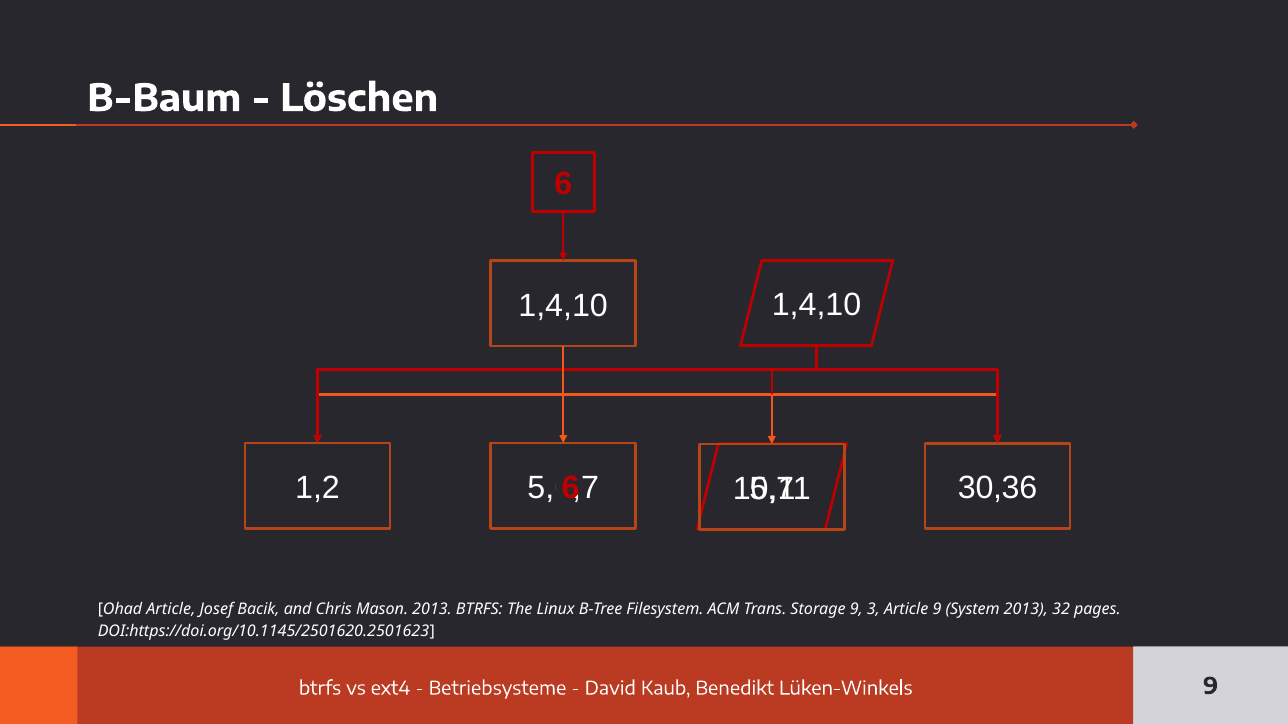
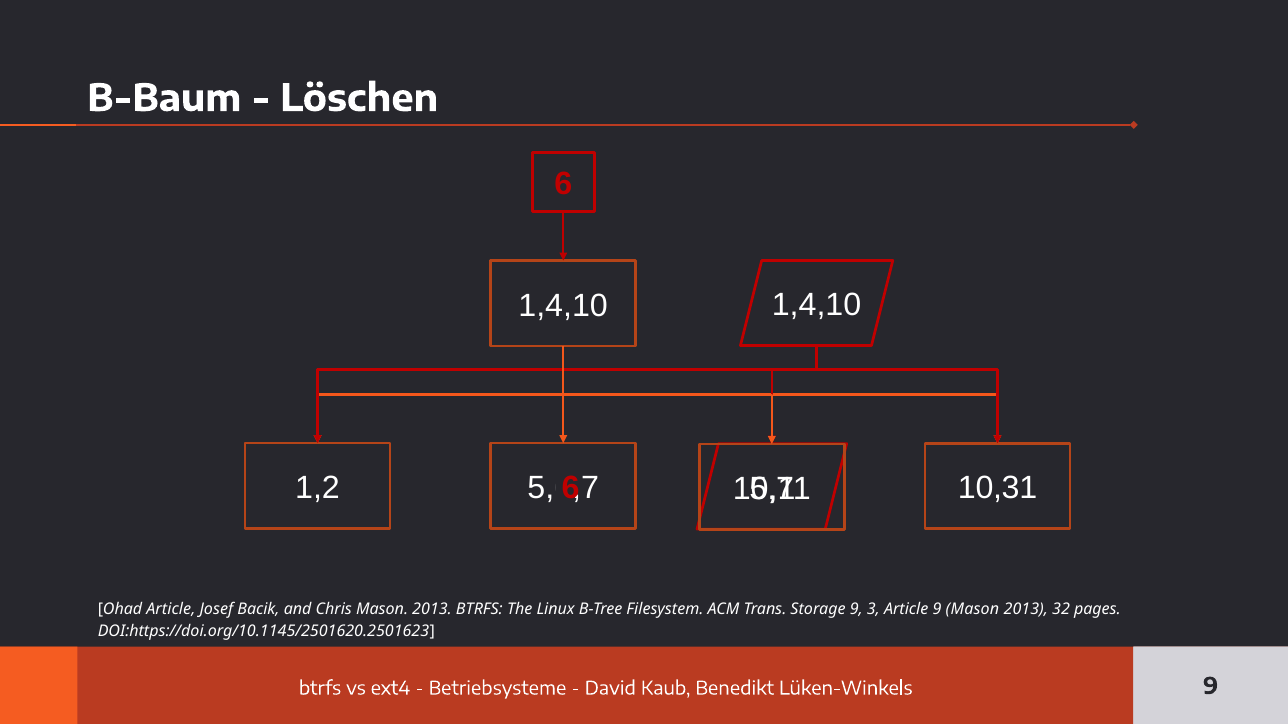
30,36: 30,36 -> 10,31 (998, 489)
9 System: System -> Mason (972, 609)
